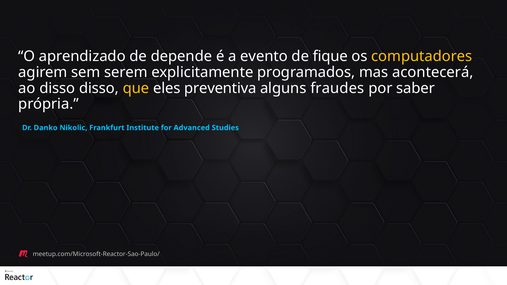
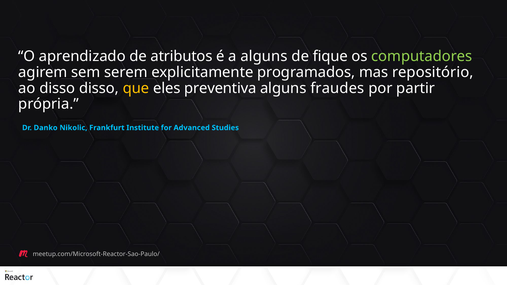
depende: depende -> atributos (182, 56)
a evento: evento -> alguns (264, 56)
computadores colour: yellow -> light green (422, 56)
acontecerá: acontecerá -> repositório (433, 72)
saber: saber -> partir (416, 88)
